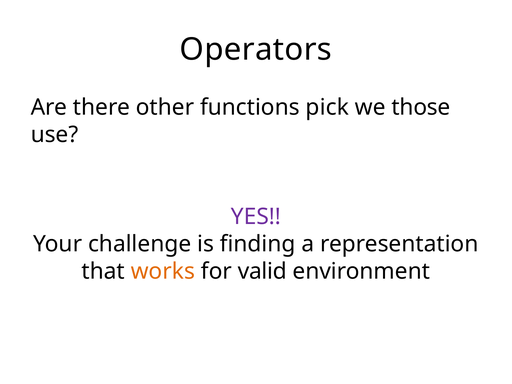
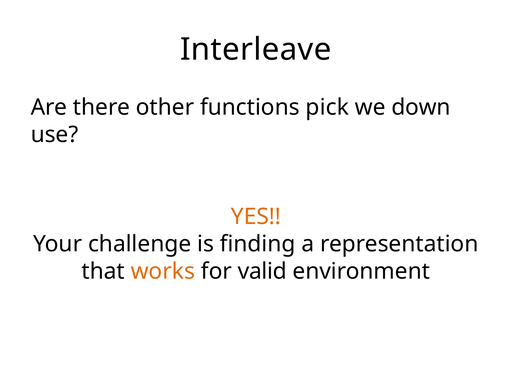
Operators: Operators -> Interleave (256, 50)
those: those -> down (421, 107)
YES colour: purple -> orange (256, 217)
